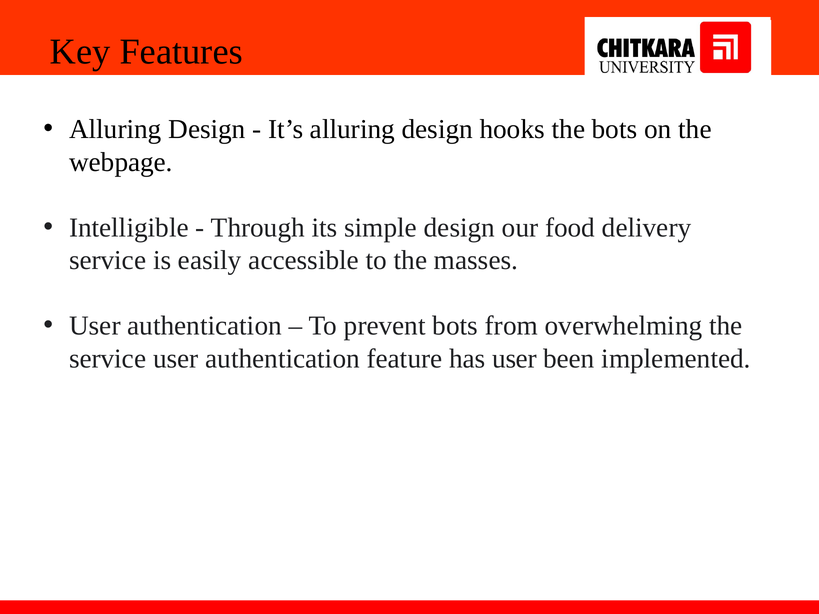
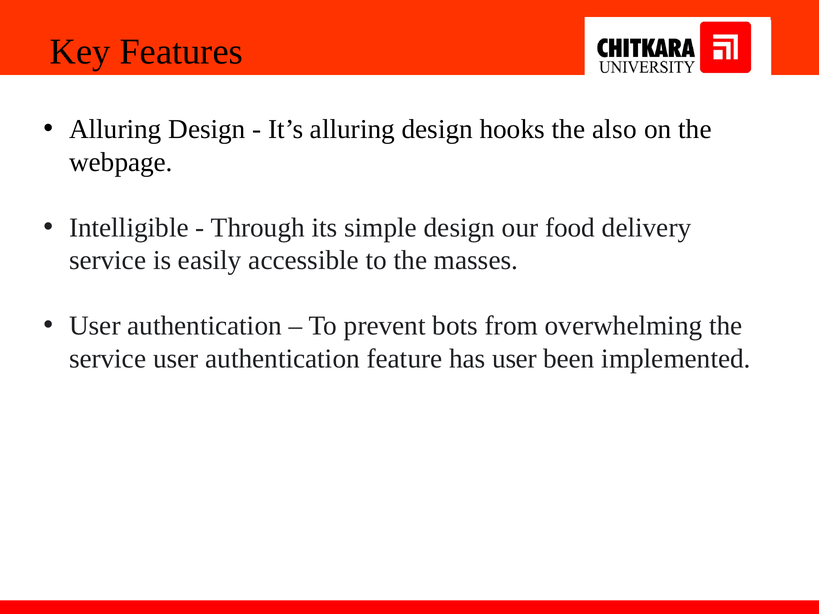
the bots: bots -> also (614, 129)
